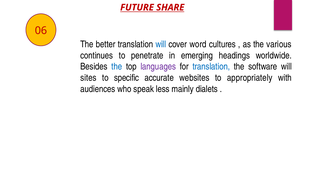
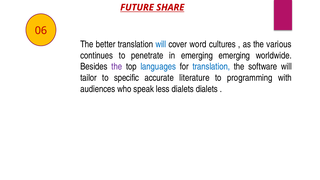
emerging headings: headings -> emerging (234, 55)
the colour: blue -> purple (117, 67)
languages colour: purple -> blue (158, 67)
sites: sites -> tailor (88, 78)
websites: websites -> literature (194, 78)
appropriately: appropriately -> programming (250, 78)
less mainly: mainly -> dialets (183, 89)
